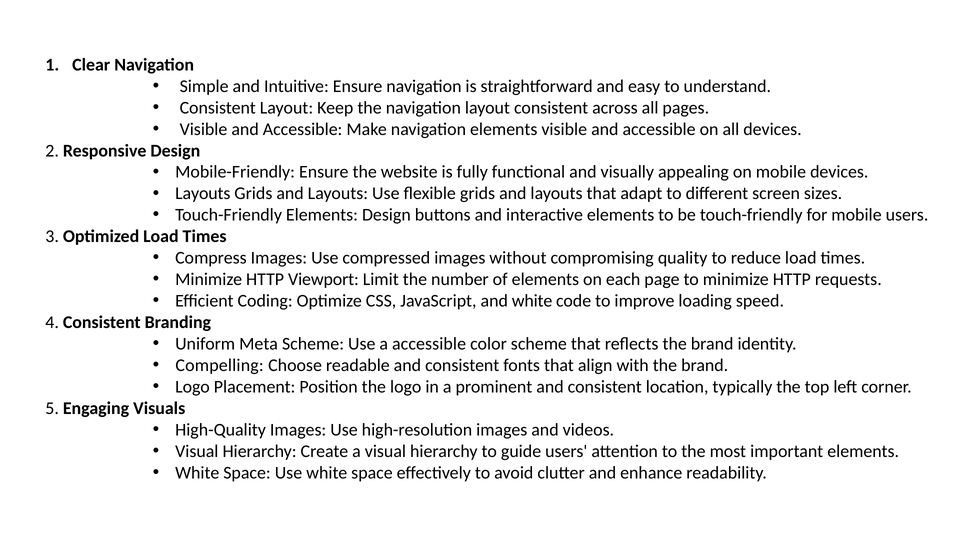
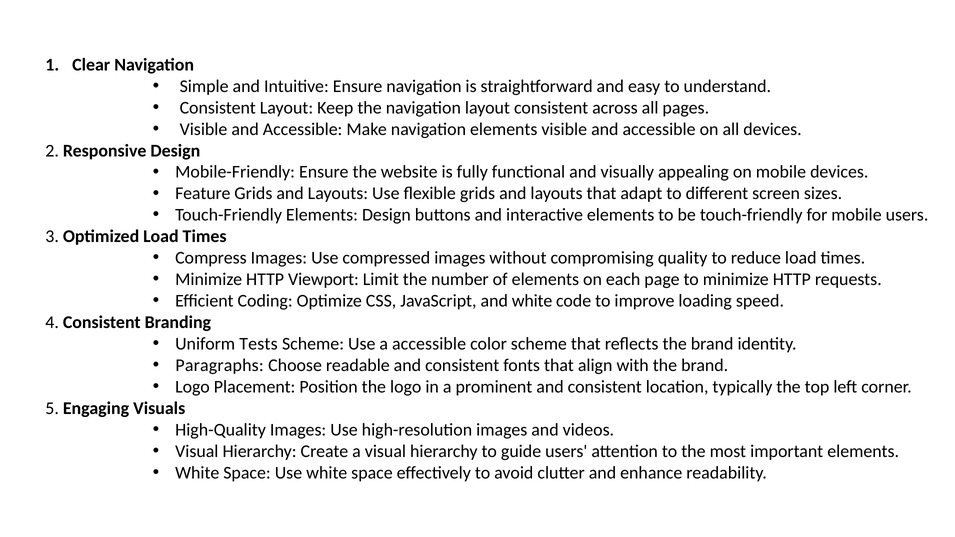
Layouts: Layouts -> Feature (203, 194)
Meta: Meta -> Tests (258, 344)
Compelling: Compelling -> Paragraphs (220, 366)
